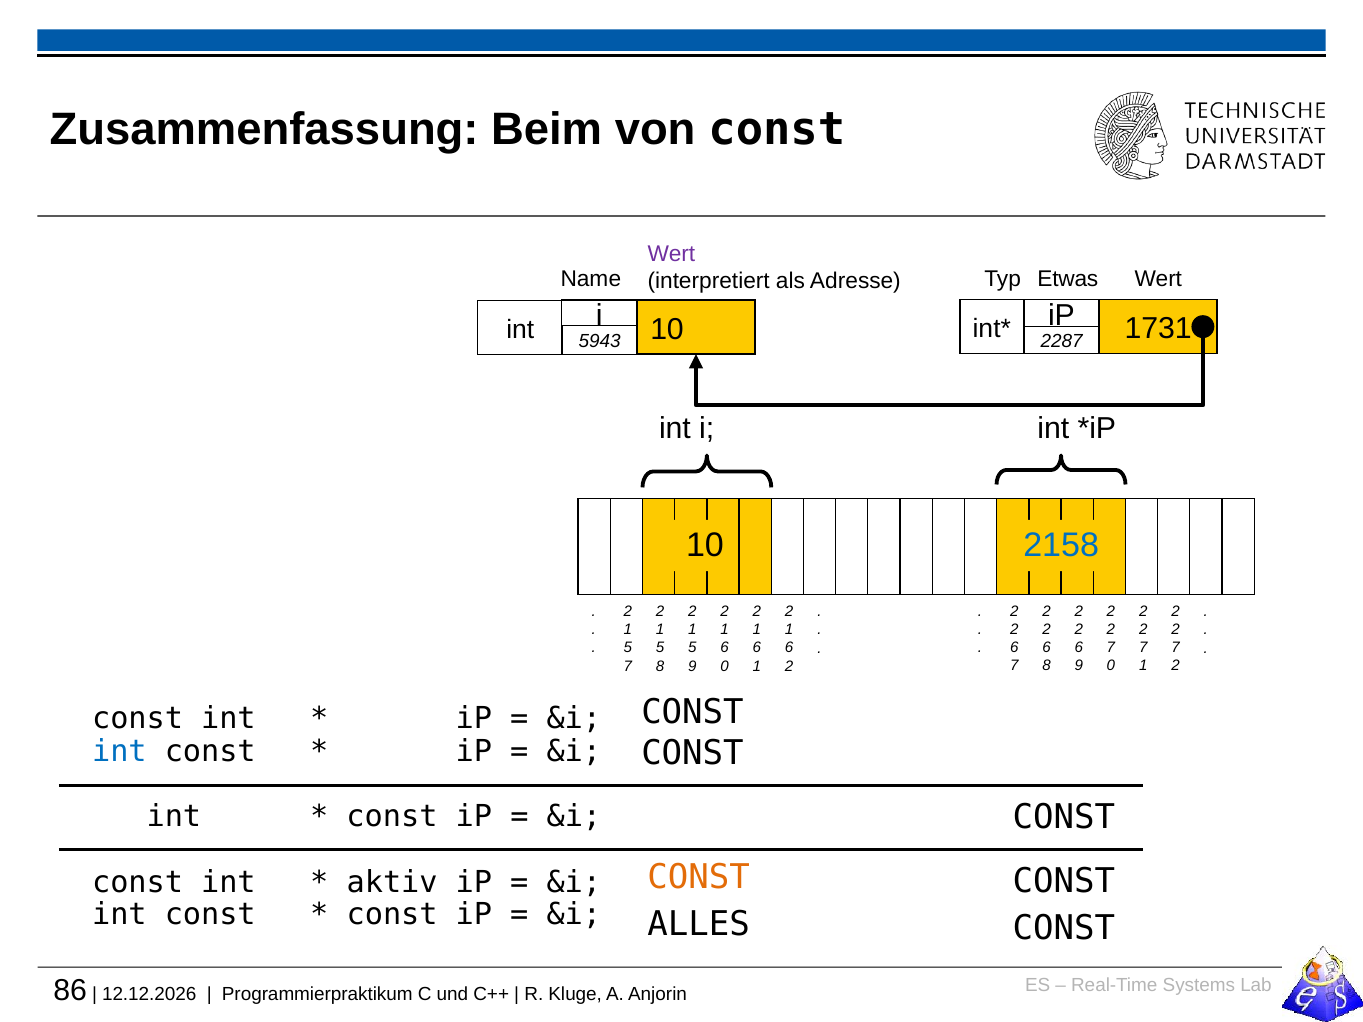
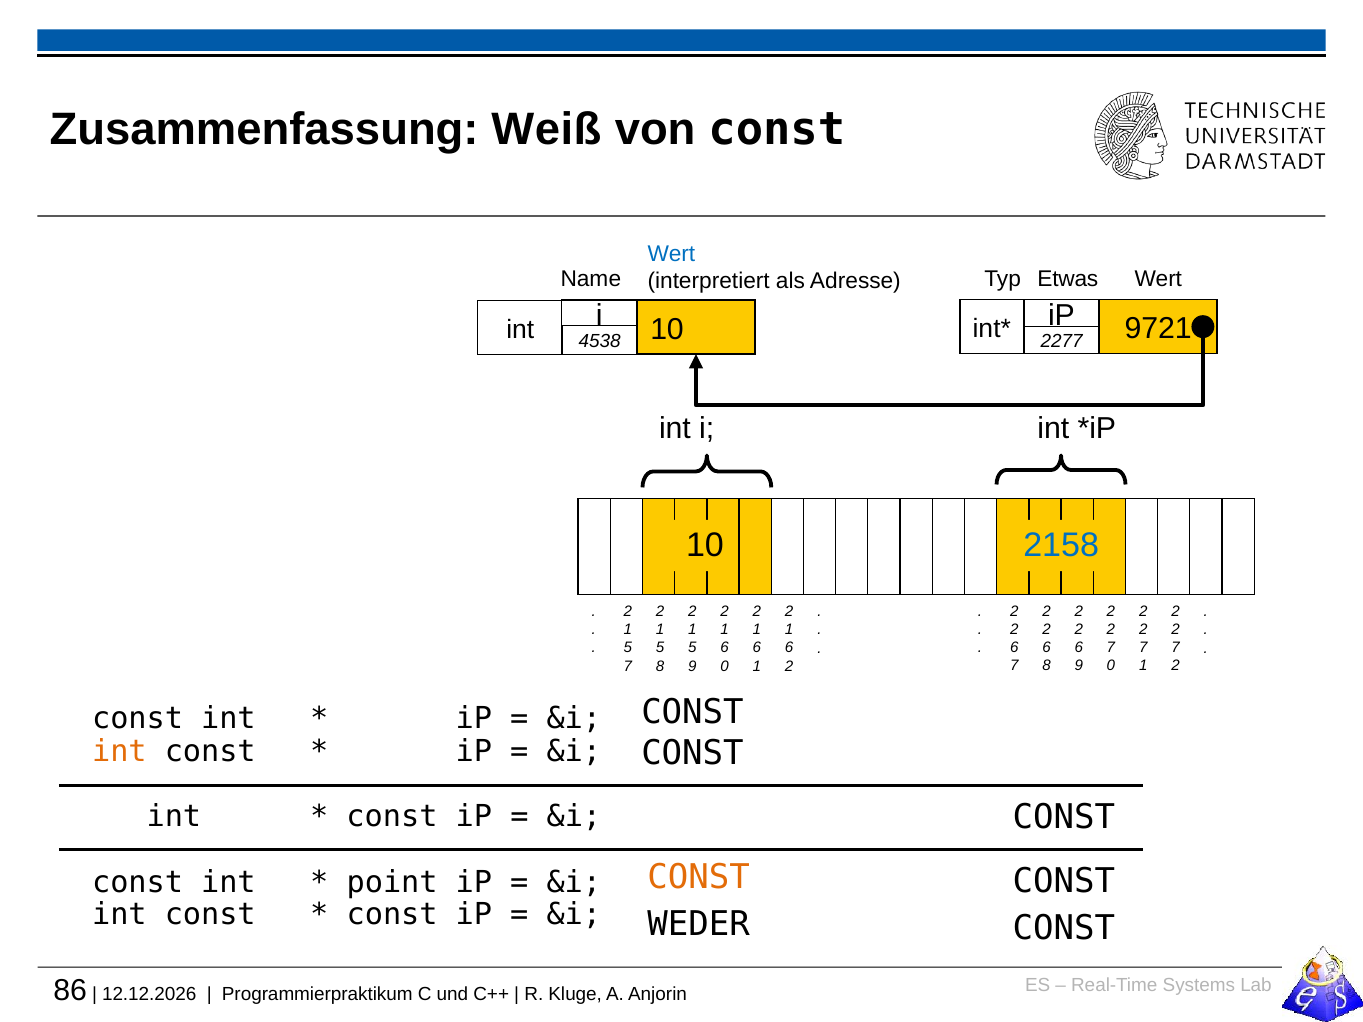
Beim: Beim -> Weiß (546, 129)
Wert colour: purple -> blue (671, 254)
2287: 2287 -> 2277 (1062, 341)
5943: 5943 -> 4538 (600, 341)
1731: 1731 -> 9721 (1158, 329)
int colour: blue -> orange (119, 752)
aktiv: aktiv -> point (392, 882)
ALLES: ALLES -> WEDER (699, 924)
